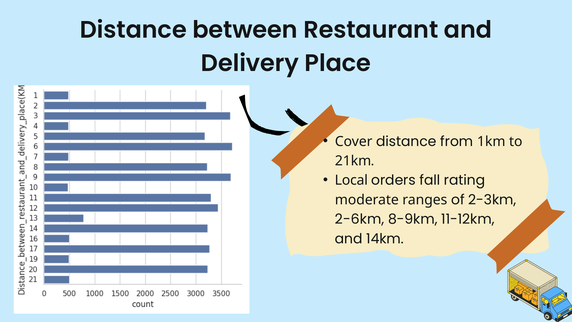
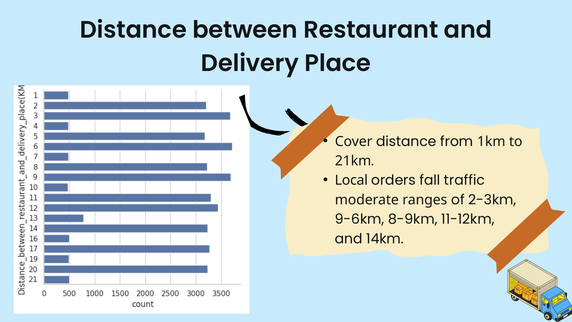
rating: rating -> traffic (464, 180)
2-6km: 2-6km -> 9-6km (360, 219)
